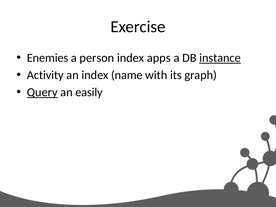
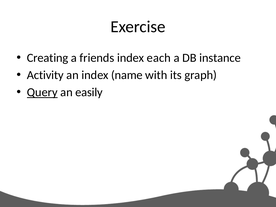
Enemies: Enemies -> Creating (48, 58)
person: person -> friends (97, 58)
apps: apps -> each (159, 58)
instance underline: present -> none (220, 58)
